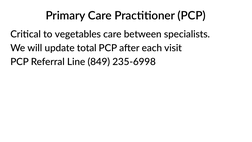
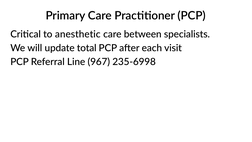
vegetables: vegetables -> anesthetic (78, 34)
849: 849 -> 967 (99, 62)
